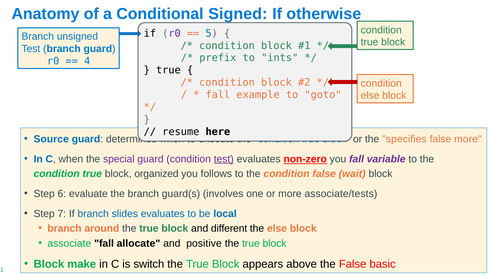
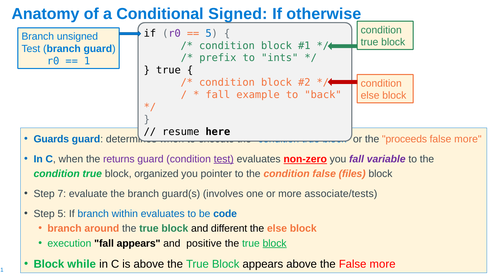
4: 4 -> 1 (87, 61)
goto: goto -> back (323, 95)
Source: Source -> Guards (51, 139)
specifies: specifies -> proceeds (404, 139)
special: special -> returns (119, 159)
follows: follows -> pointer (216, 174)
wait: wait -> files (352, 174)
6: 6 -> 7 (62, 194)
Step 7: 7 -> 5 (62, 213)
slides: slides -> within (125, 213)
local: local -> code (225, 213)
associate: associate -> execution (69, 243)
fall allocate: allocate -> appears (139, 243)
block underline: none -> present (275, 243)
make: make -> while (82, 264)
is switch: switch -> above (149, 264)
the False basic: basic -> more (383, 264)
